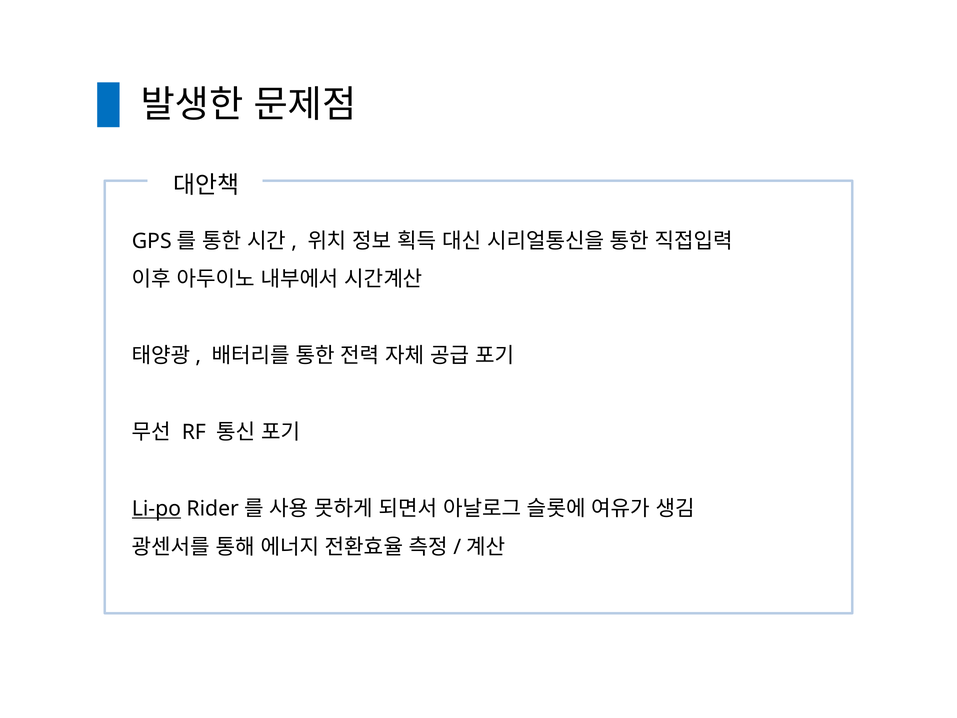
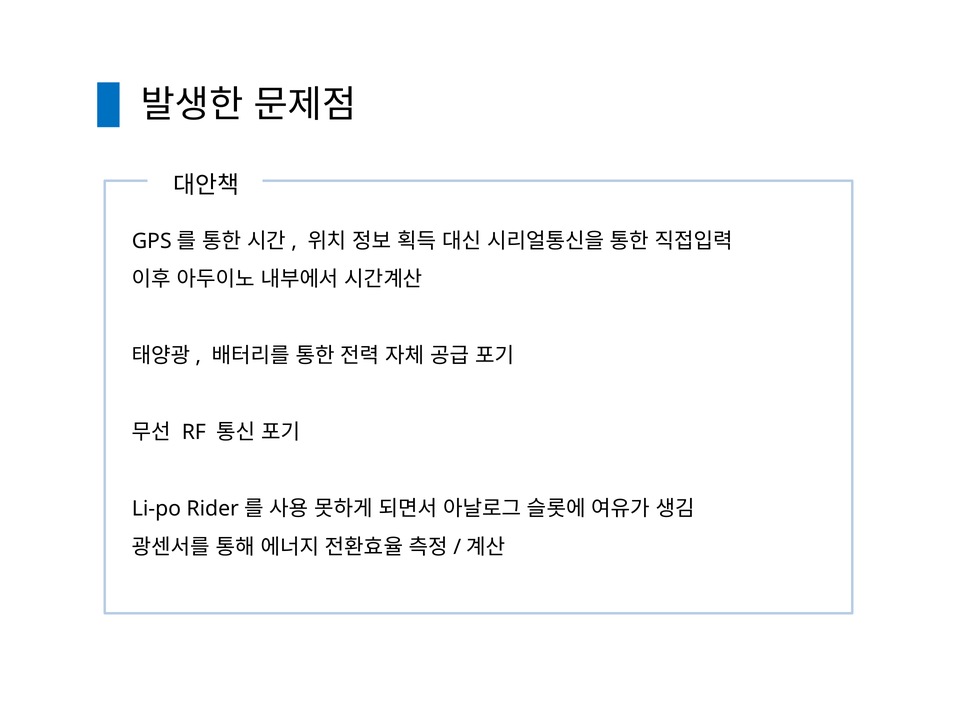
Li-po underline: present -> none (156, 509)
